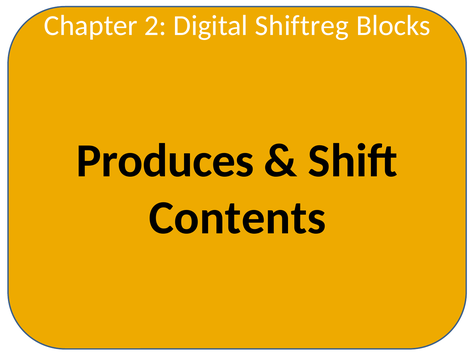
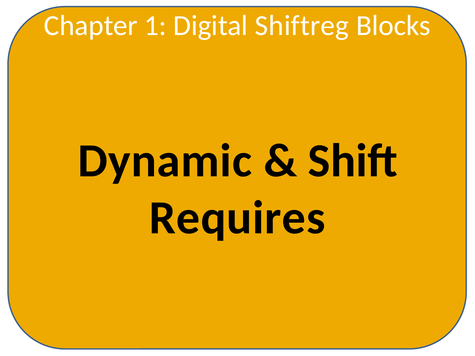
2: 2 -> 1 (155, 26)
Produces: Produces -> Dynamic (165, 161)
Contents: Contents -> Requires (237, 218)
